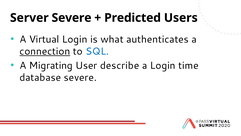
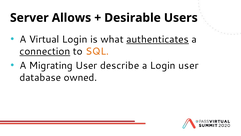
Server Severe: Severe -> Allows (71, 18)
Predicted: Predicted -> Desirable (133, 18)
authenticates underline: none -> present (158, 39)
SQL colour: blue -> orange (97, 51)
Login time: time -> user (188, 65)
database severe: severe -> owned (80, 77)
